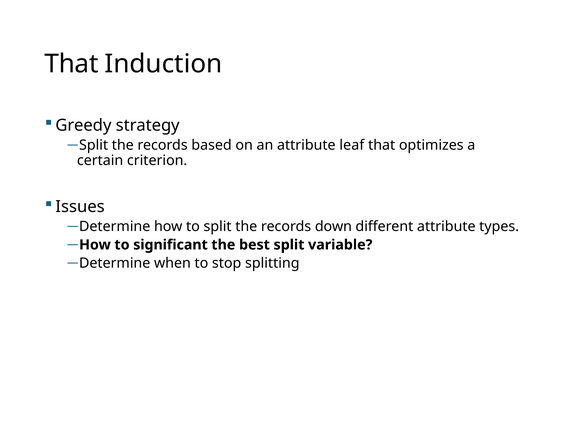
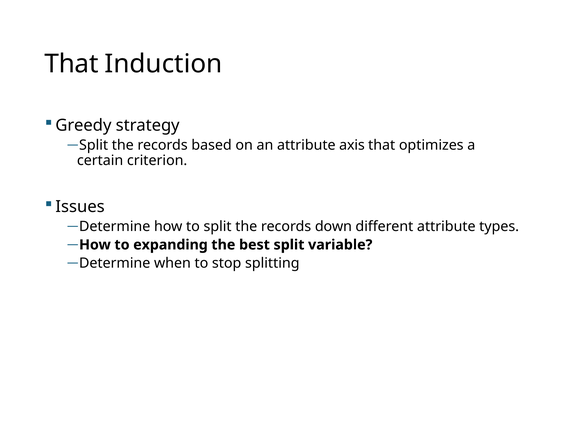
leaf: leaf -> axis (352, 145)
significant: significant -> expanding (170, 245)
